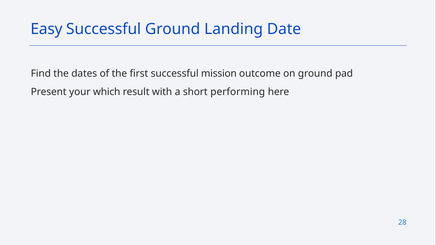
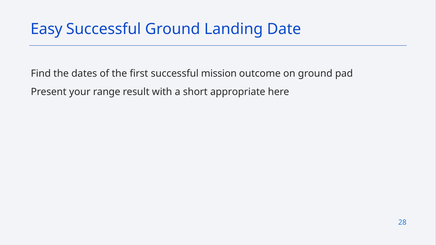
which: which -> range (107, 92)
performing: performing -> appropriate (238, 92)
